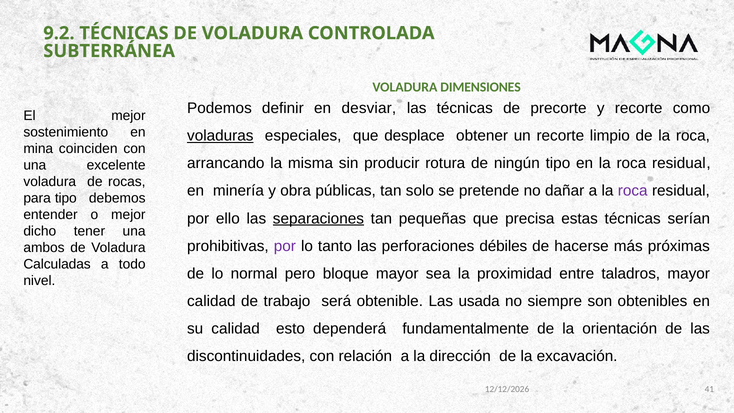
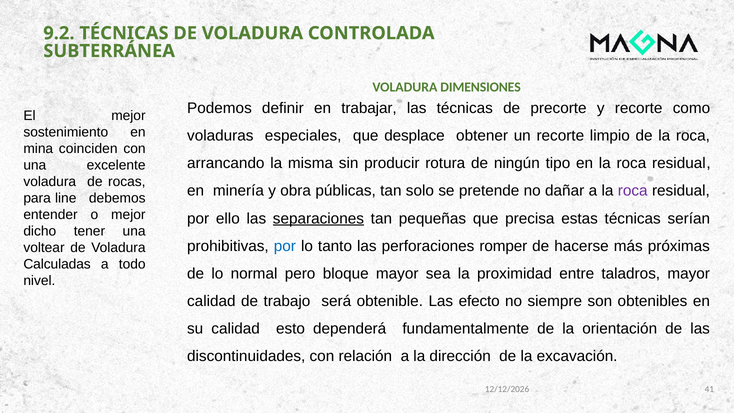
desviar: desviar -> trabajar (369, 108)
voladuras underline: present -> none (220, 136)
para tipo: tipo -> line (66, 198)
por colour: purple -> blue (285, 246)
débiles: débiles -> romper (503, 246)
ambos: ambos -> voltear (44, 248)
usada: usada -> efecto (479, 301)
